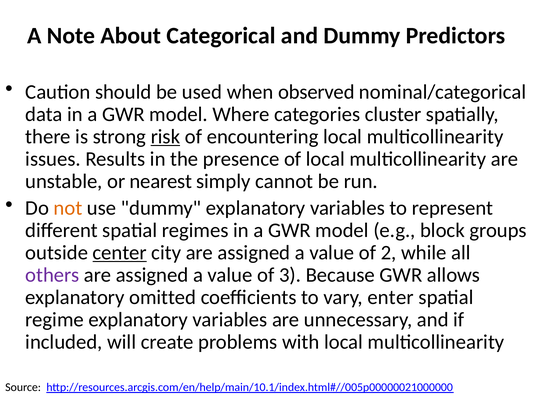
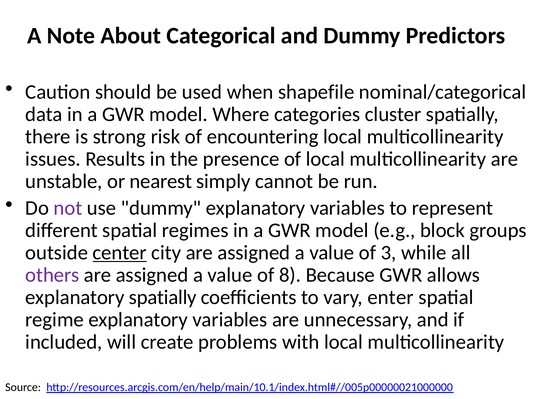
observed: observed -> shapefile (316, 92)
risk underline: present -> none (165, 137)
not colour: orange -> purple (68, 208)
2: 2 -> 3 (389, 253)
3: 3 -> 8 (290, 275)
explanatory omitted: omitted -> spatially (163, 298)
